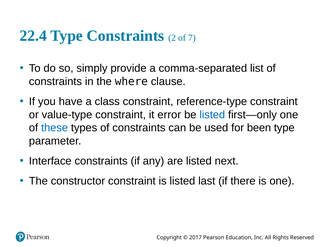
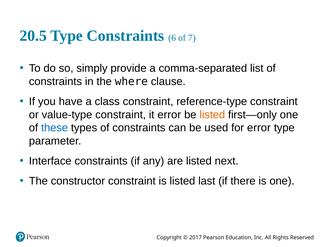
22.4: 22.4 -> 20.5 (33, 36)
2: 2 -> 6 (172, 38)
listed colour: blue -> orange (212, 115)
for been: been -> error (259, 128)
